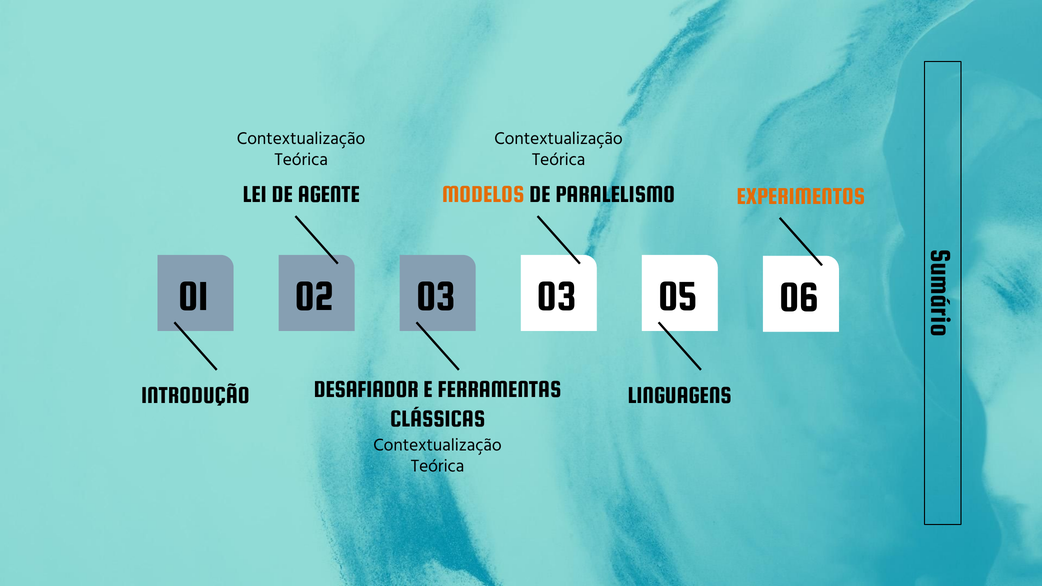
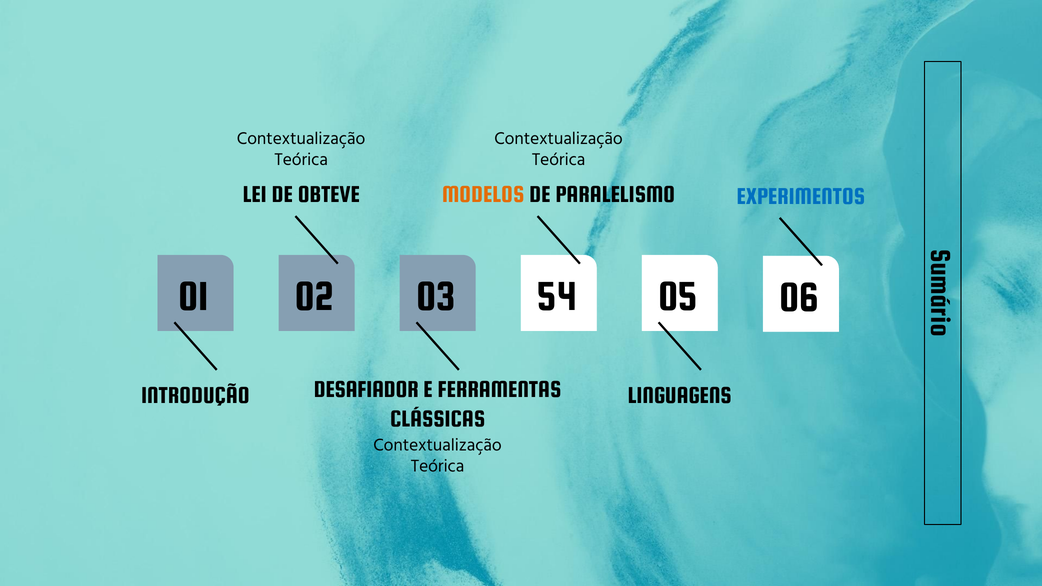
AGENTE: AGENTE -> OBTEVE (329, 194)
EXPERIMENTOS colour: orange -> blue (801, 196)
03 03: 03 -> 54 (557, 296)
